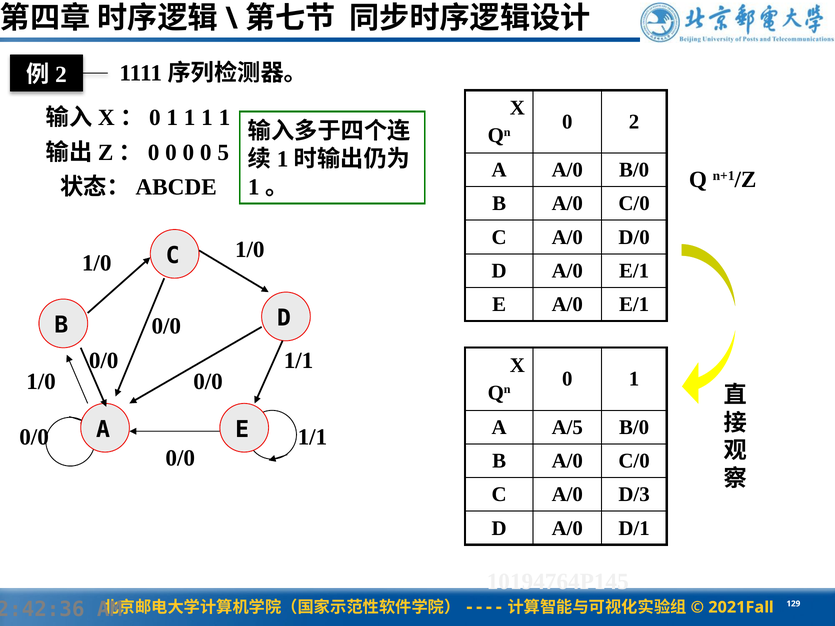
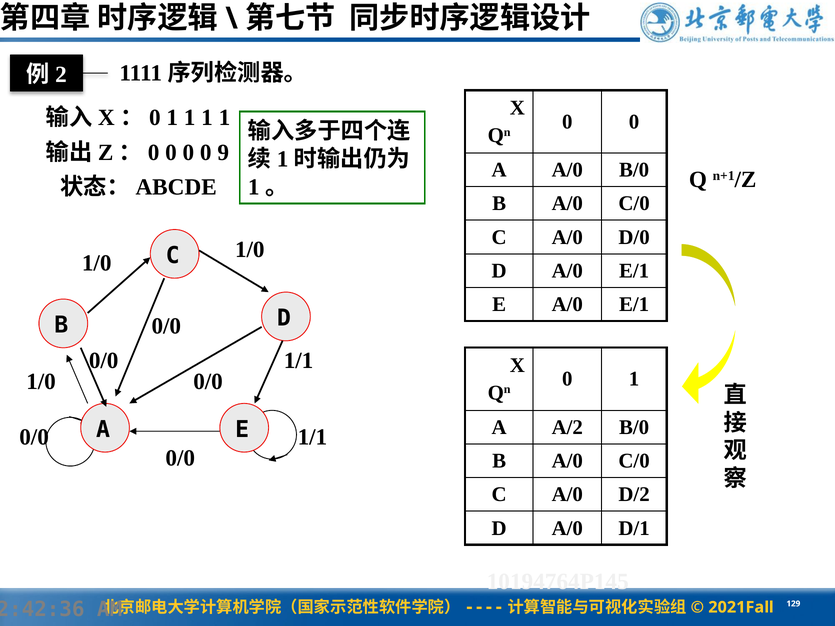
2: 2 -> 0 (634, 122)
5: 5 -> 9 (223, 153)
A/5: A/5 -> A/2 (567, 428)
D/3: D/3 -> D/2 (634, 495)
